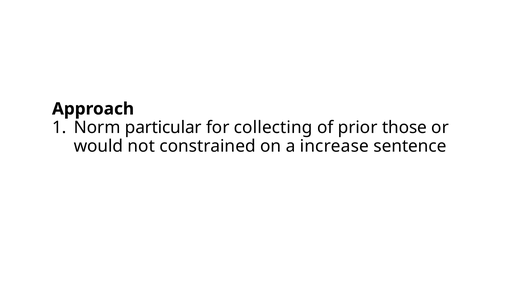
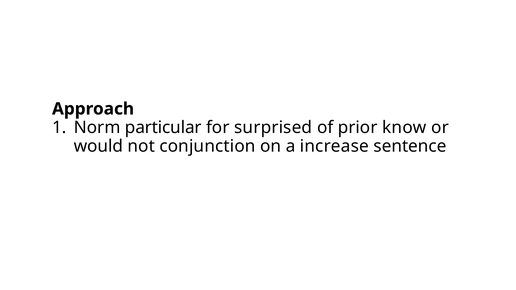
collecting: collecting -> surprised (273, 128)
those: those -> know (404, 128)
constrained: constrained -> conjunction (207, 146)
